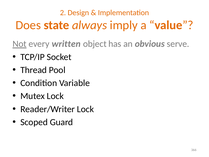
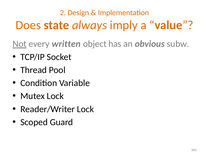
serve: serve -> subw (178, 44)
